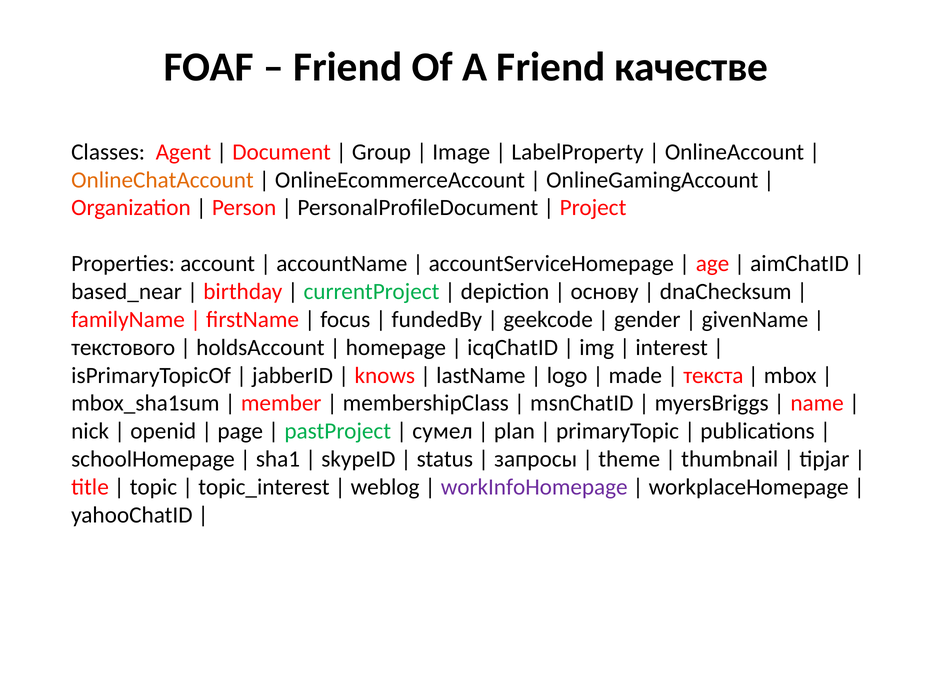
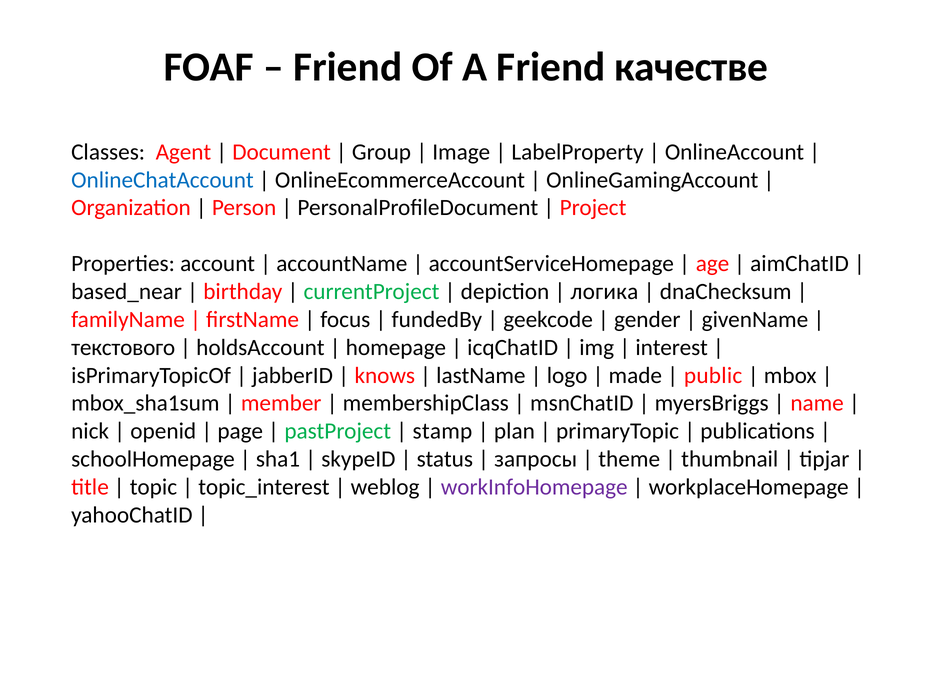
OnlineChatAccount colour: orange -> blue (162, 180)
основу: основу -> логика (604, 292)
текста: текста -> public (713, 375)
сумел: сумел -> stamp (442, 431)
